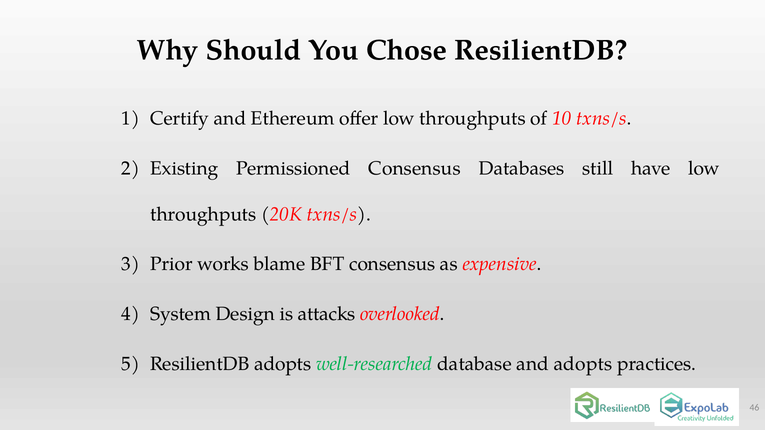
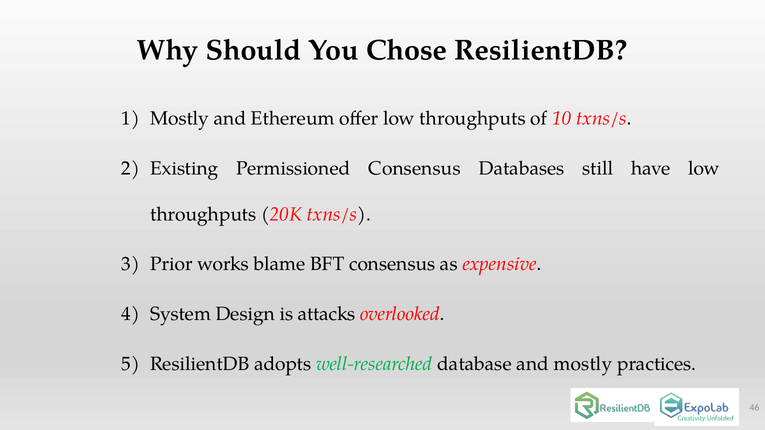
Certify: Certify -> Mostly (180, 119)
and adopts: adopts -> mostly (583, 364)
